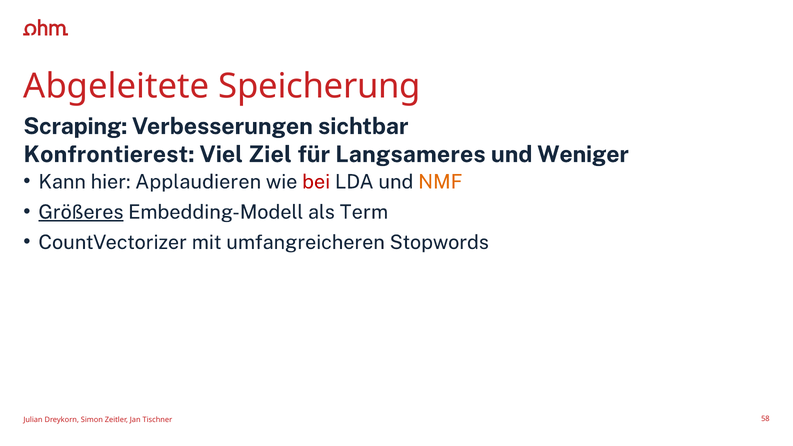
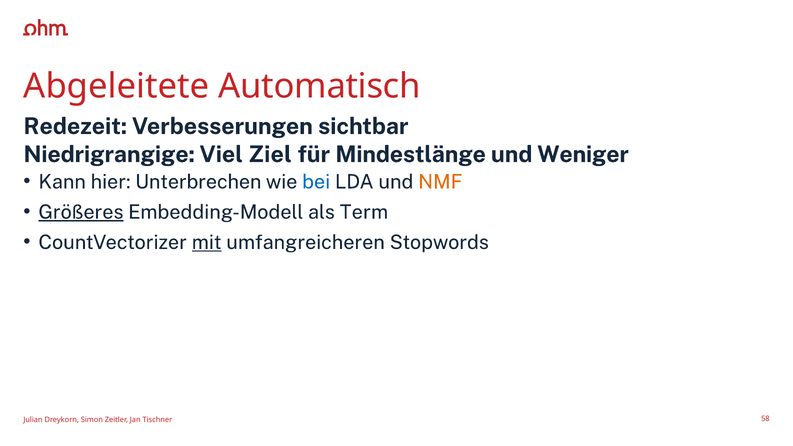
Speicherung: Speicherung -> Automatisch (320, 86)
Scraping: Scraping -> Redezeit (75, 126)
Konfrontierest: Konfrontierest -> Niedrigrangige (109, 154)
Langsameres: Langsameres -> Mindestlänge (411, 154)
Applaudieren: Applaudieren -> Unterbrechen (198, 182)
bei colour: red -> blue (316, 182)
mit underline: none -> present (207, 242)
